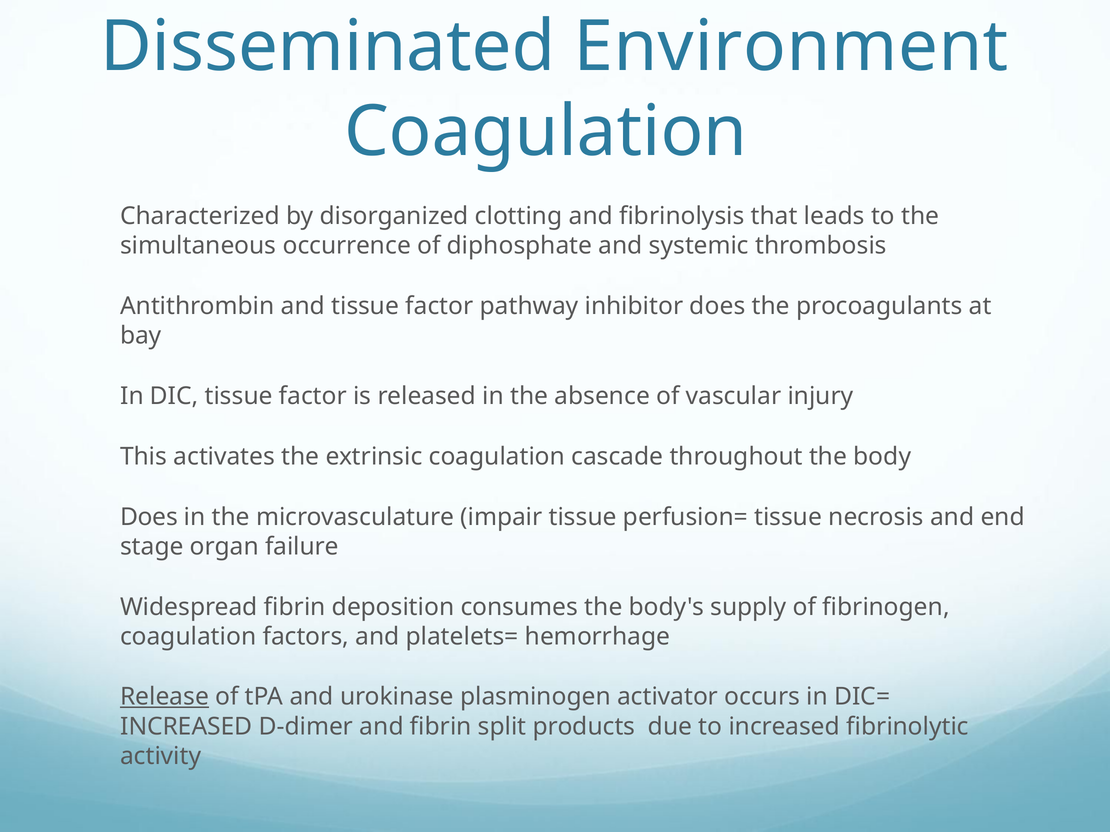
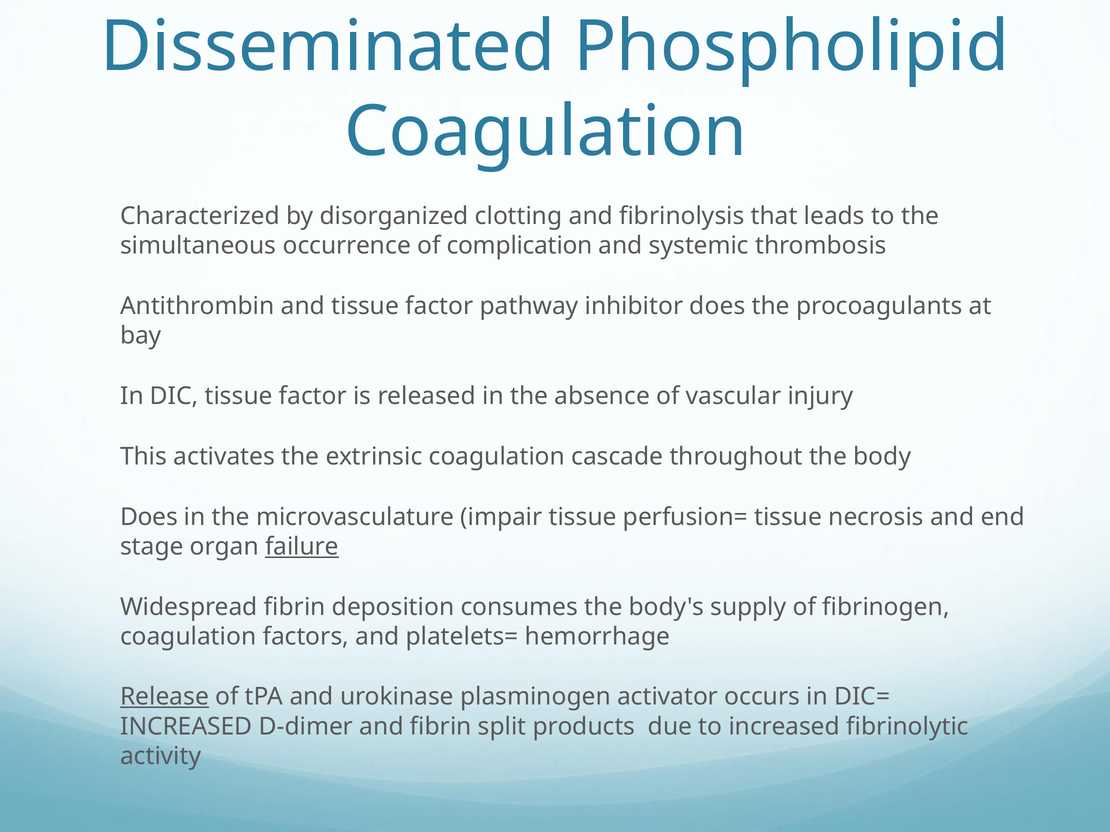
Environment: Environment -> Phospholipid (791, 47)
diphosphate: diphosphate -> complication (520, 246)
failure underline: none -> present (302, 547)
